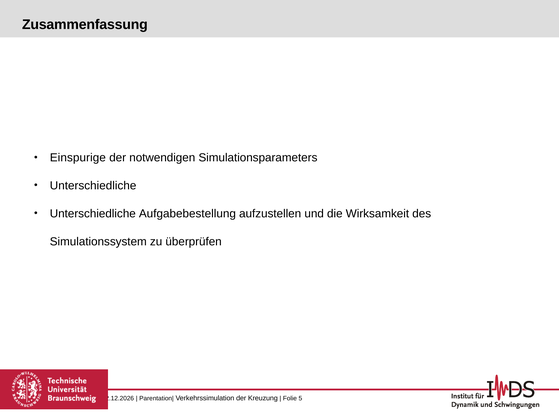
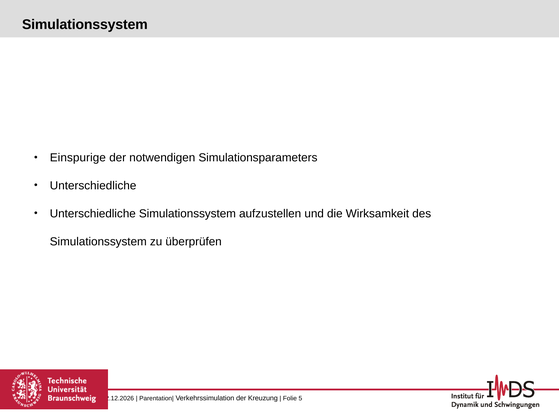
Zusammenfassung: Zusammenfassung -> Simulationssystem (85, 24)
Unterschiedliche Aufgabebestellung: Aufgabebestellung -> Simulationssystem (187, 214)
